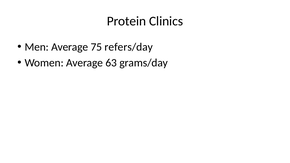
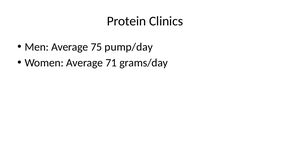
refers/day: refers/day -> pump/day (129, 47)
63: 63 -> 71 (111, 63)
